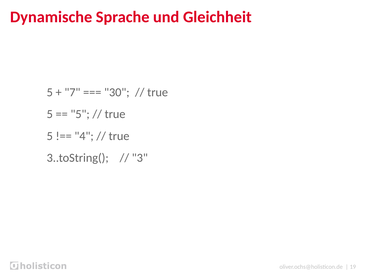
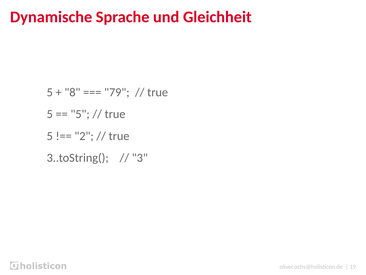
7: 7 -> 8 (72, 92)
30: 30 -> 79 (117, 92)
4: 4 -> 2 (84, 136)
